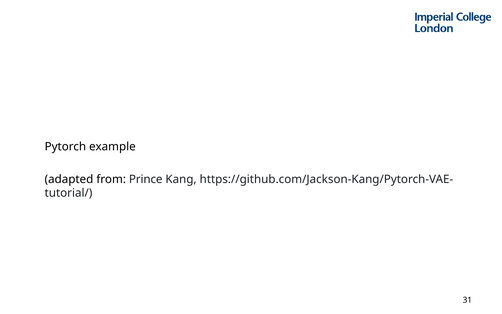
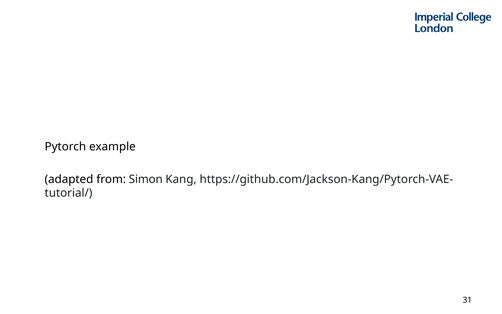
Prince: Prince -> Simon (146, 179)
